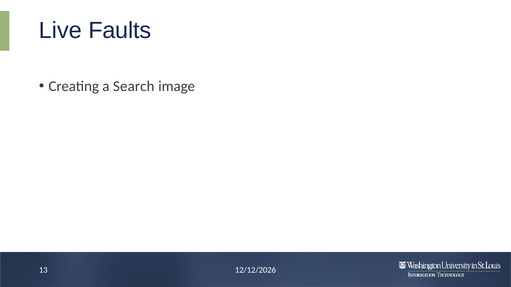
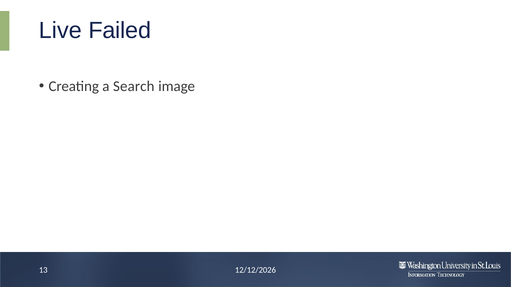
Faults: Faults -> Failed (120, 31)
